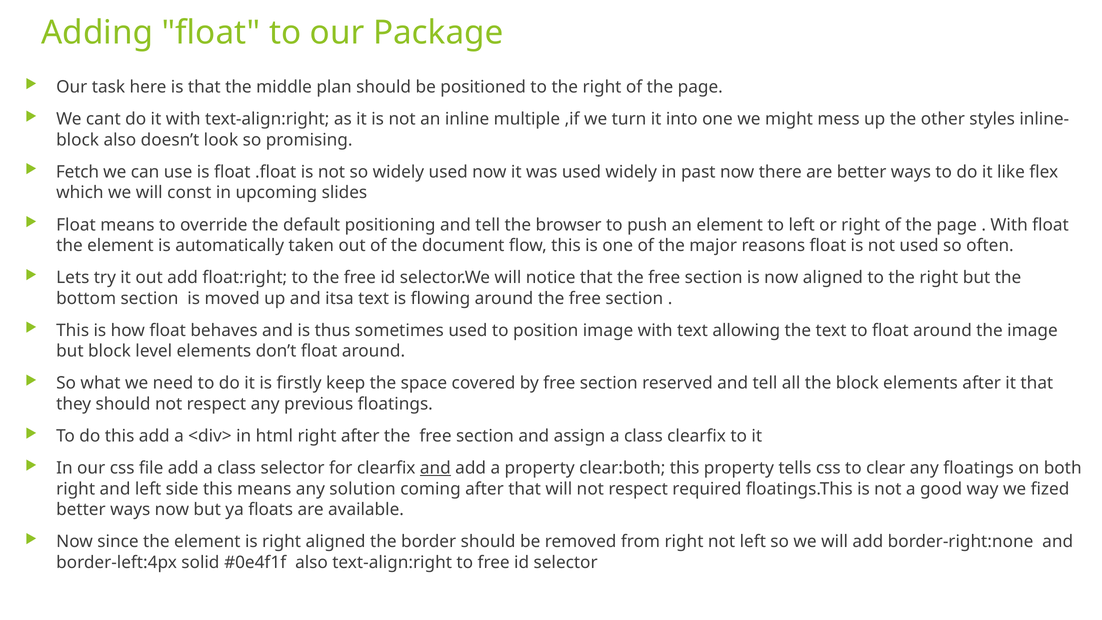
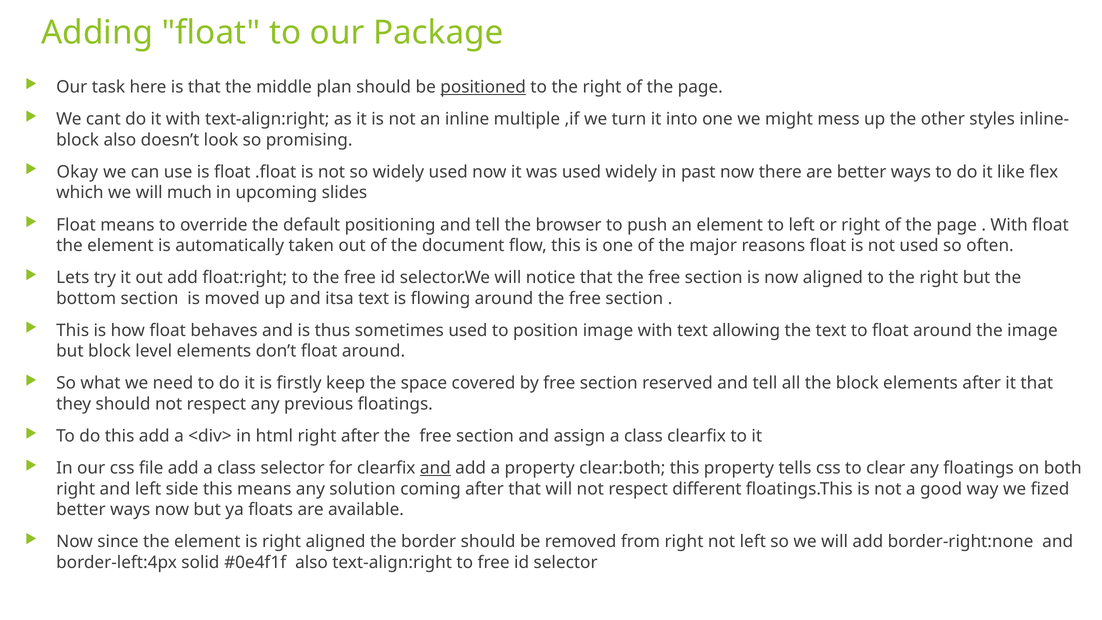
positioned underline: none -> present (483, 87)
Fetch: Fetch -> Okay (77, 172)
const: const -> much (189, 193)
required: required -> different (707, 489)
